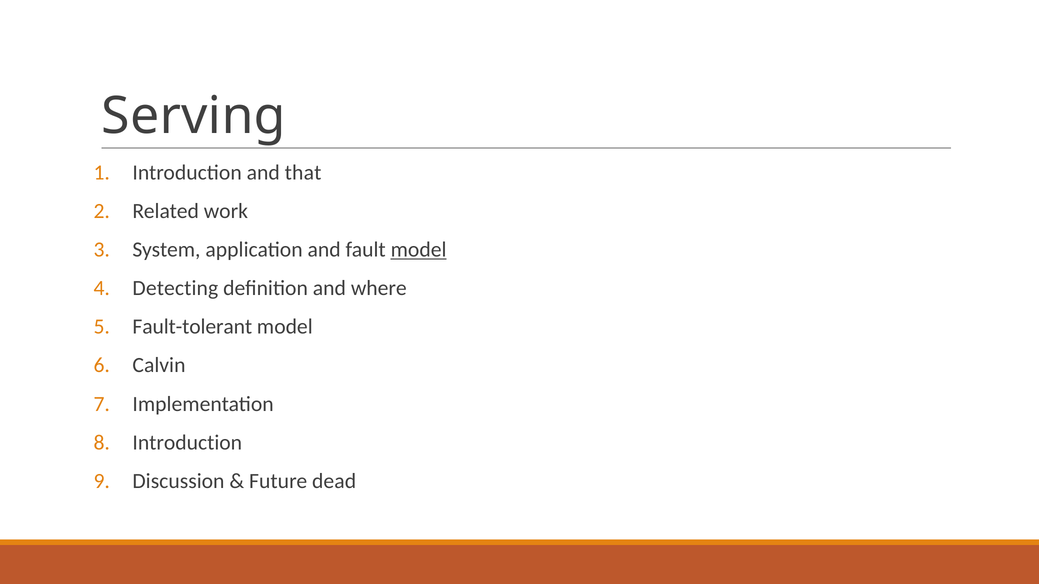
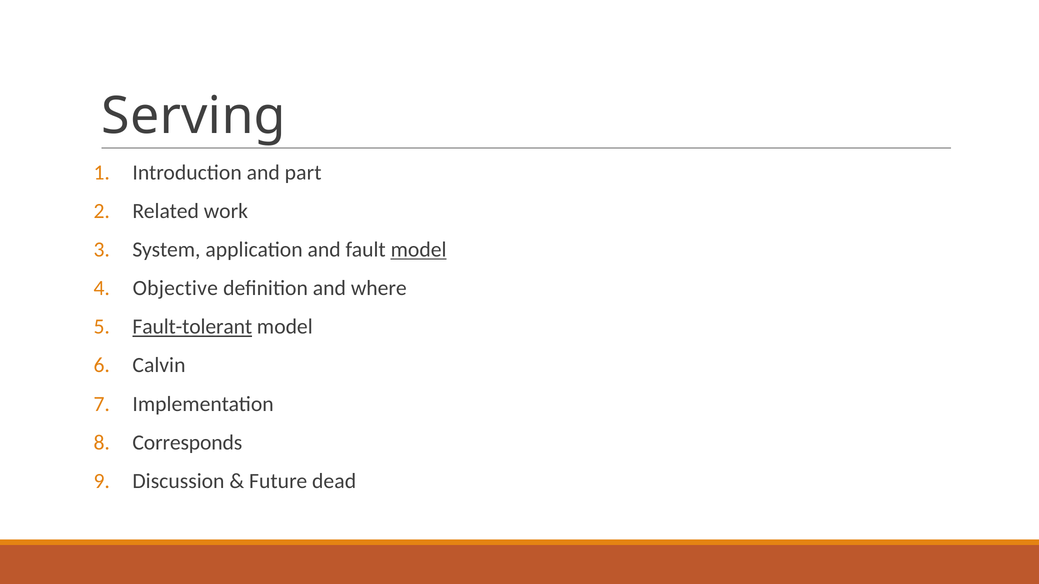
that: that -> part (303, 173)
Detecting: Detecting -> Objective (175, 288)
Fault-tolerant underline: none -> present (192, 327)
Introduction: Introduction -> Corresponds (187, 443)
